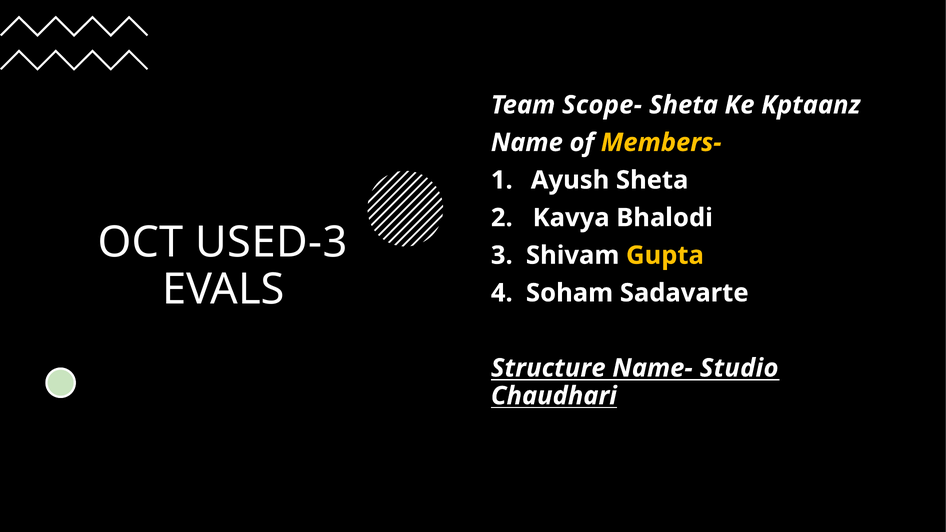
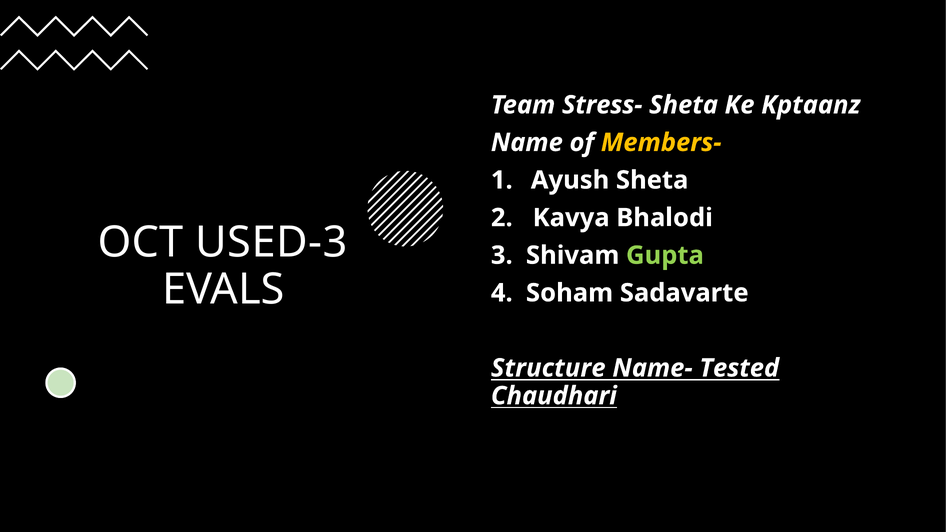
Scope-: Scope- -> Stress- (602, 105)
Gupta colour: yellow -> light green (665, 255)
Studio: Studio -> Tested (739, 368)
